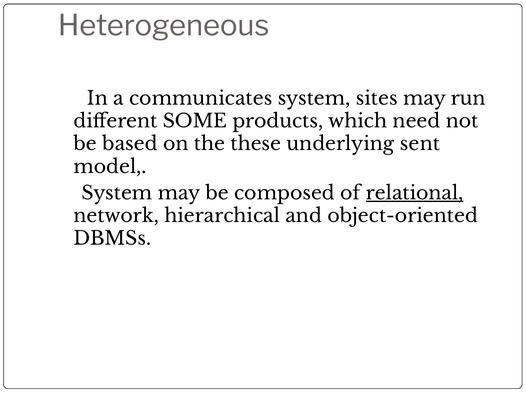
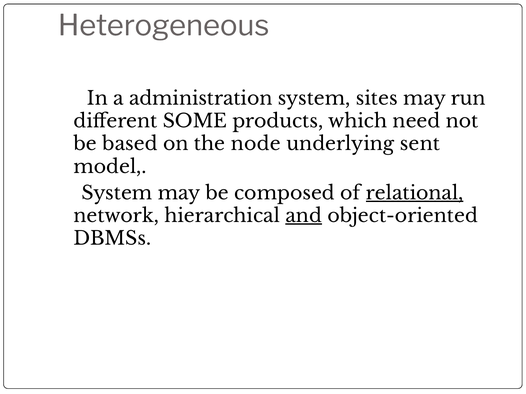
communicates: communicates -> administration (201, 99)
these: these -> node (256, 144)
and underline: none -> present (304, 216)
